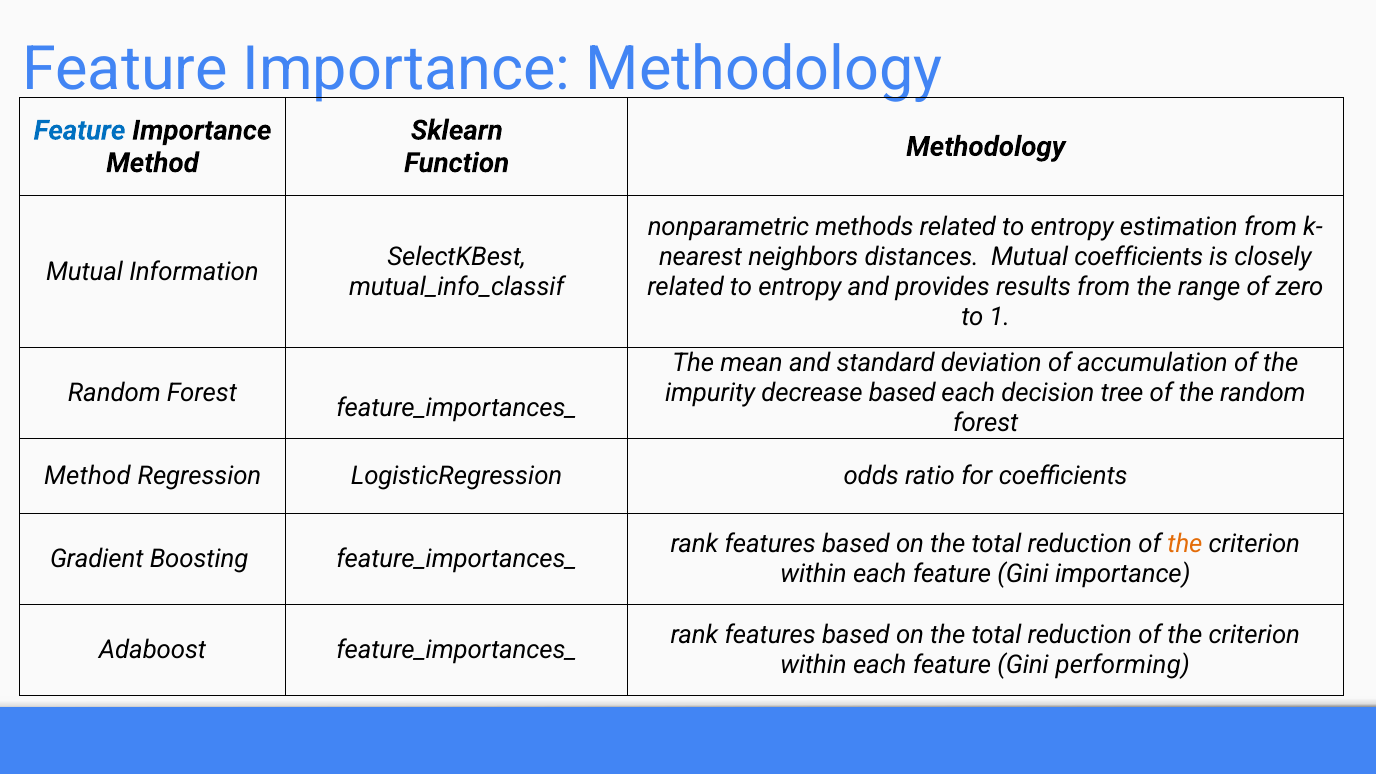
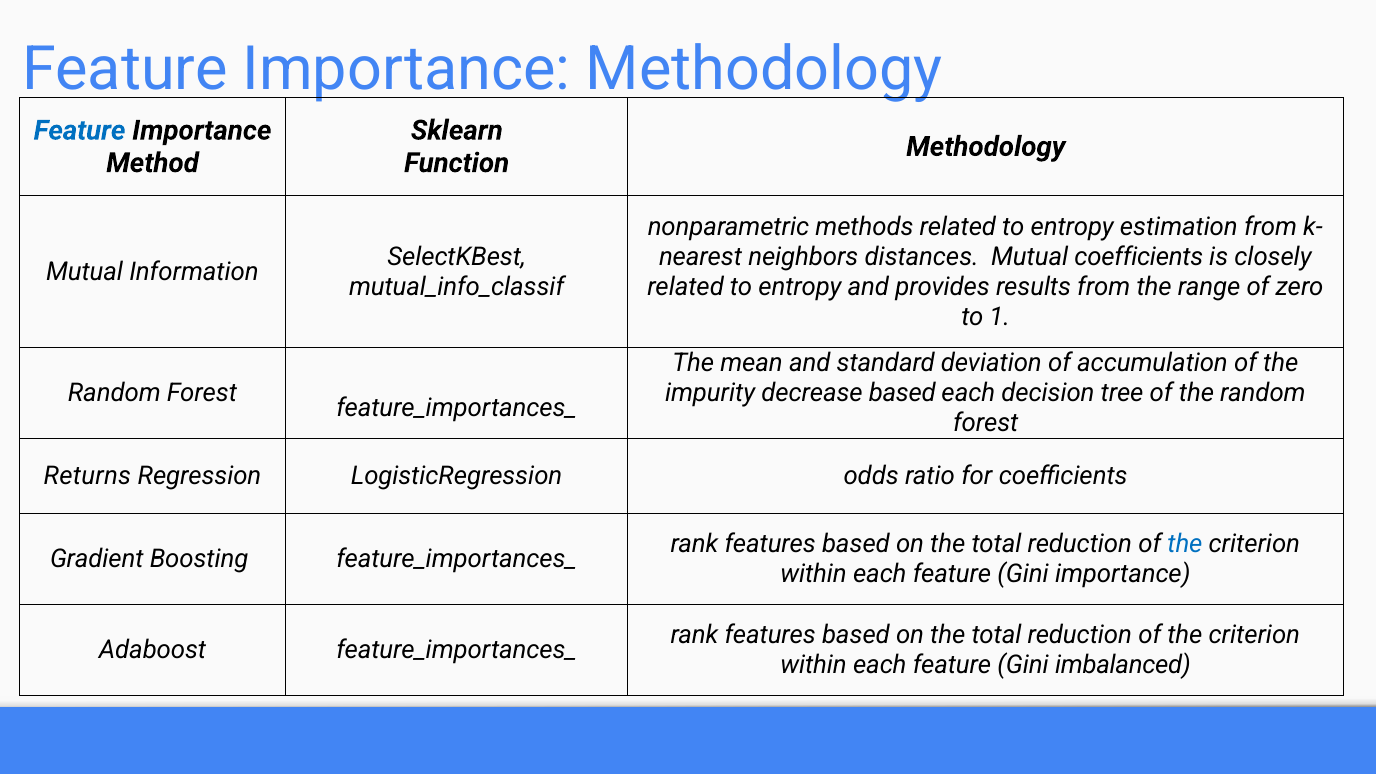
Method: Method -> Returns (87, 476)
the colour: orange -> blue (1185, 544)
performing: performing -> imbalanced (1123, 665)
